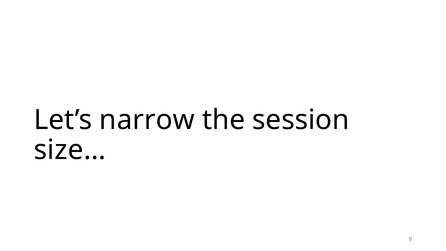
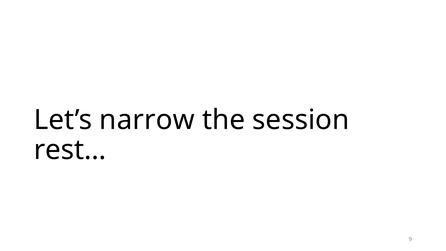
size…: size… -> rest… (70, 150)
